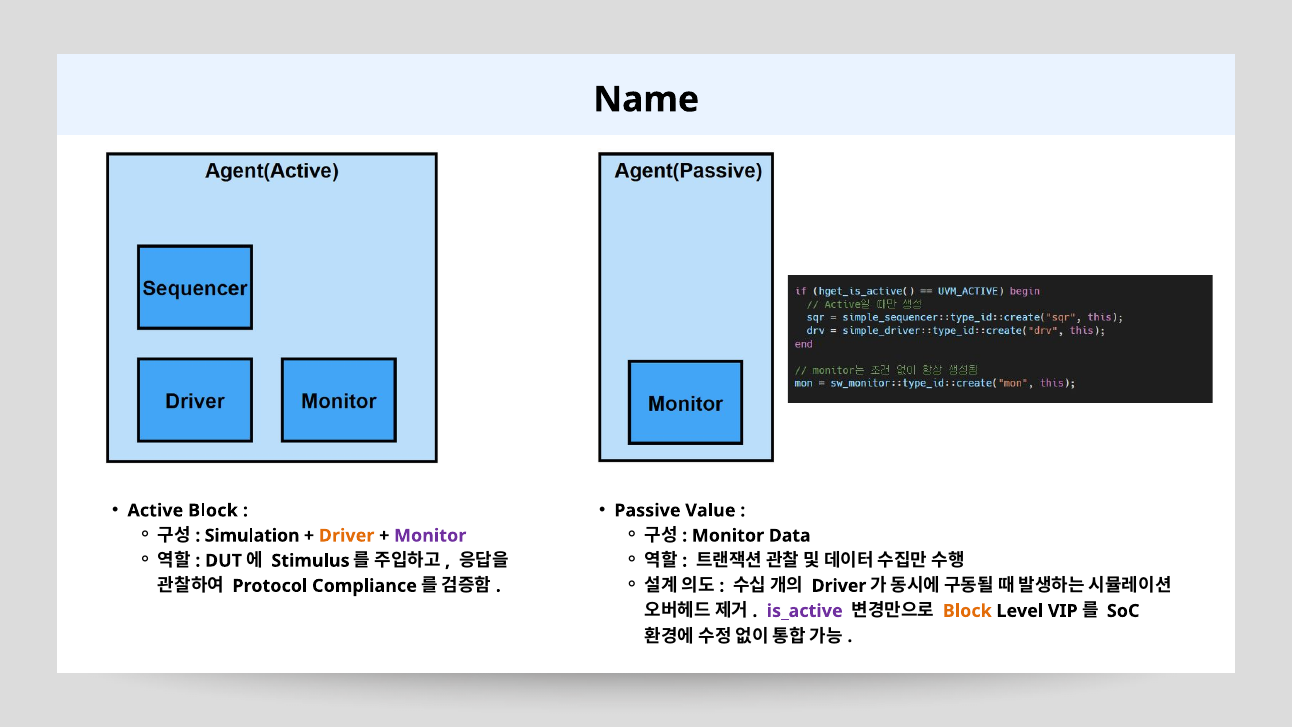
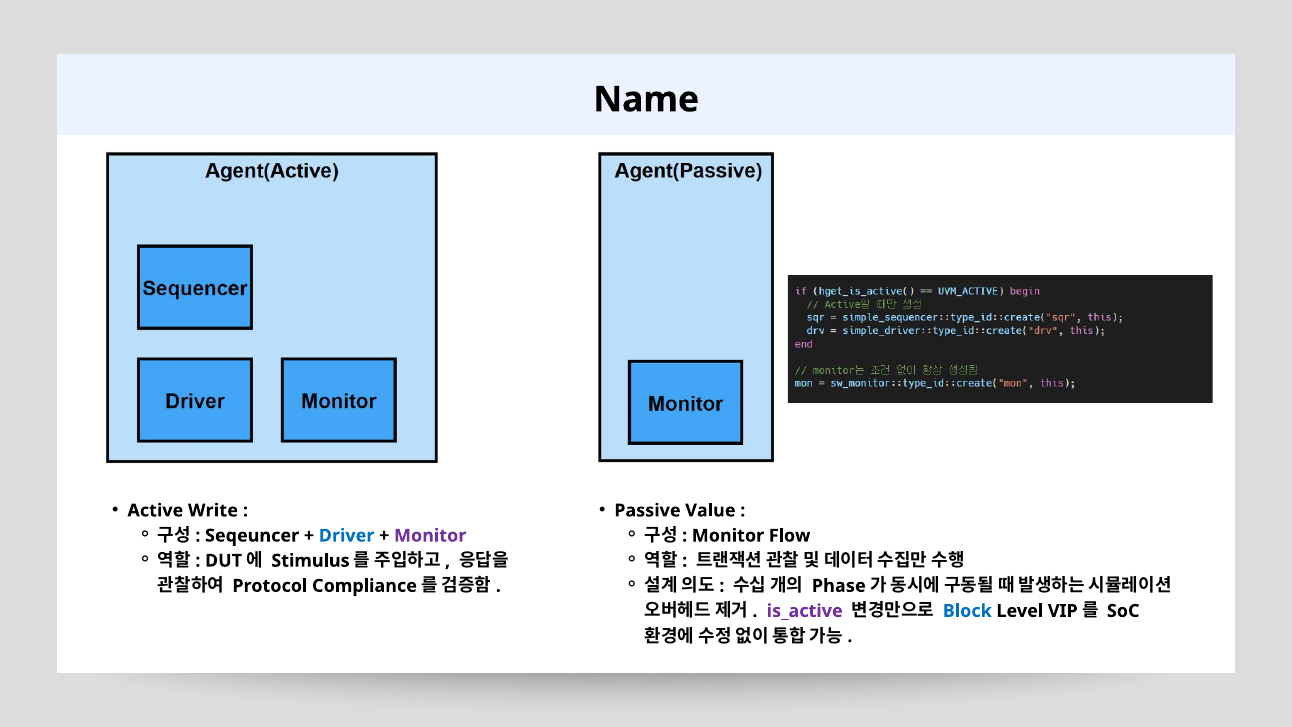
Active Block: Block -> Write (213, 510)
Simulation: Simulation -> Seqeuncer (252, 535)
Driver colour: orange -> blue (347, 535)
Data: Data -> Flow (790, 535)
Driver: Driver -> Phase (839, 586)
Block colour: orange -> blue (967, 611)
